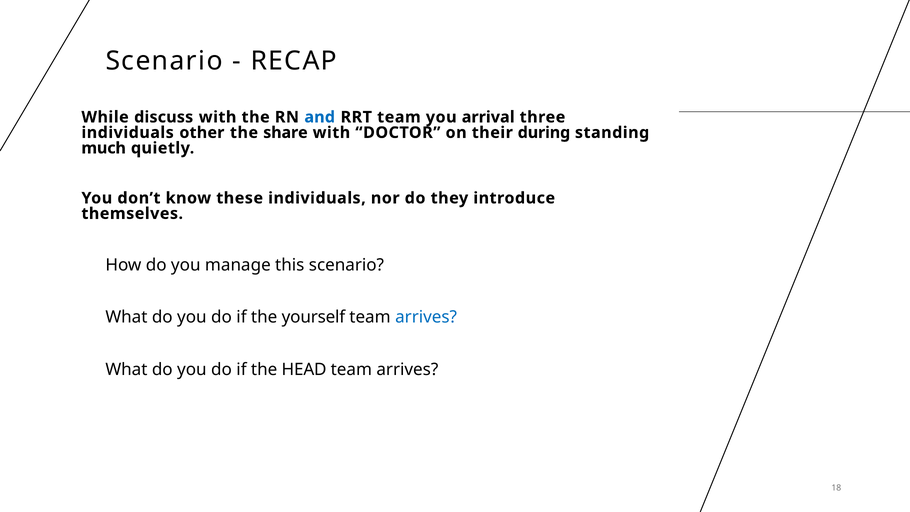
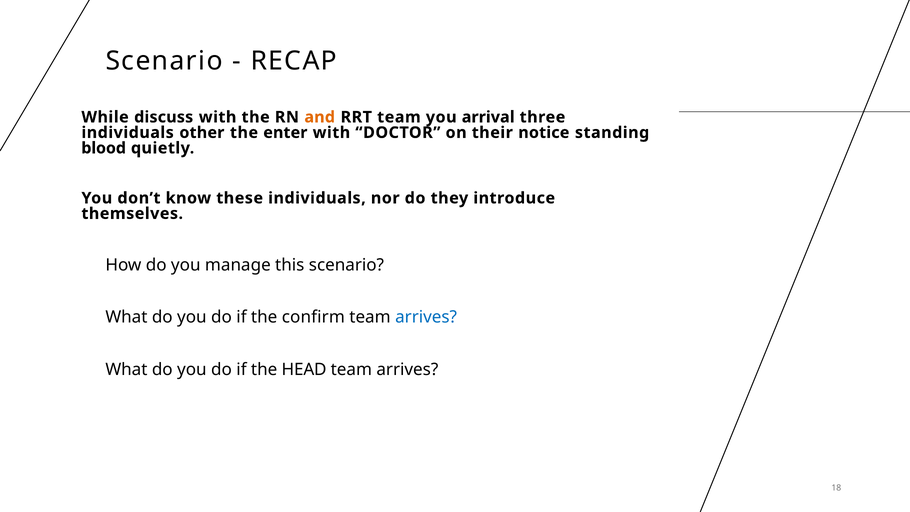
and colour: blue -> orange (320, 117)
share: share -> enter (285, 133)
during: during -> notice (544, 133)
much: much -> blood (104, 148)
yourself: yourself -> confirm (313, 317)
